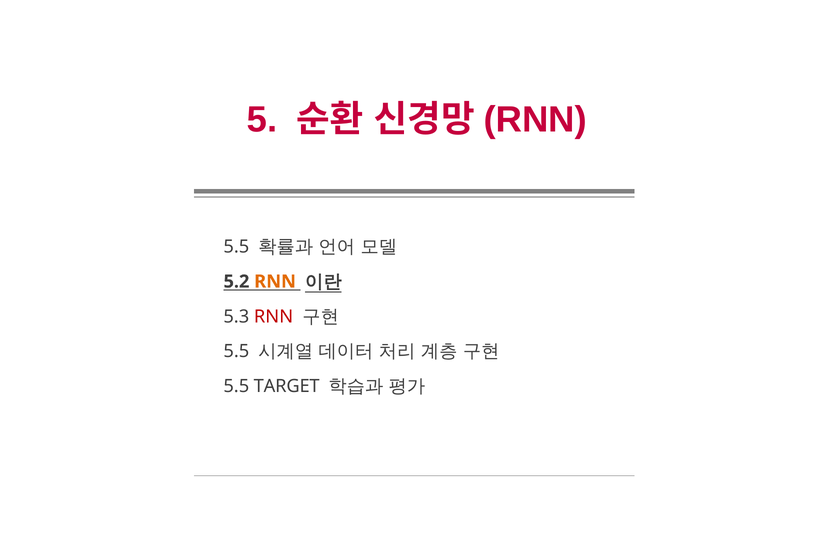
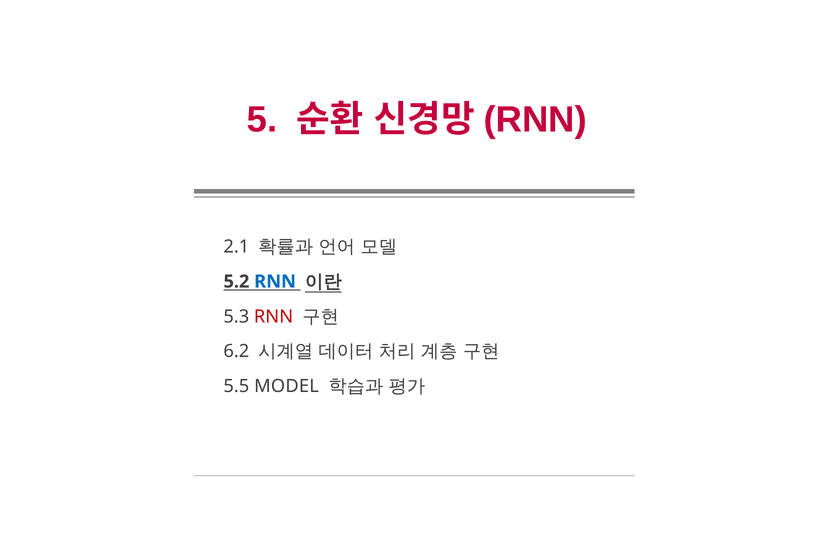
5.5: 5.5 -> 2.1 (236, 247)
RNN colour: orange -> blue (275, 282)
5.5: 5.5 -> 6.2 (236, 352)
TARGET: TARGET -> MODEL (287, 387)
